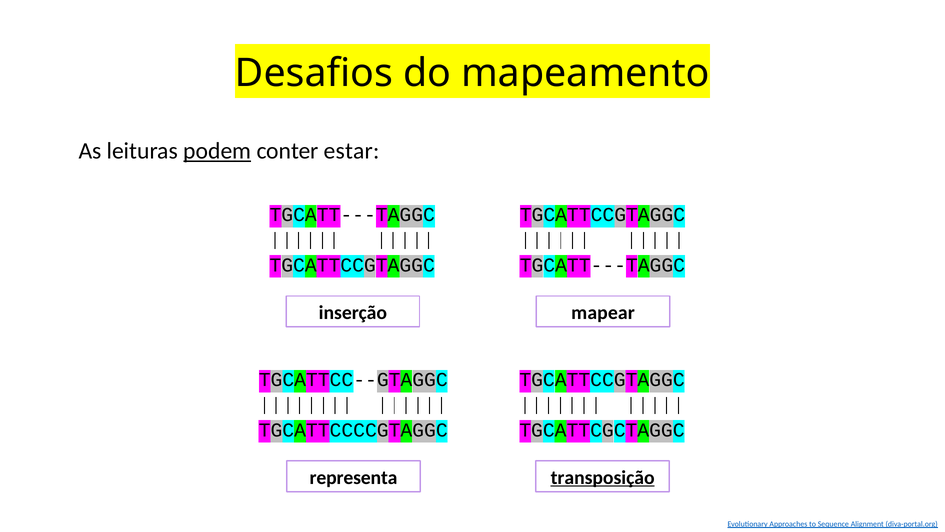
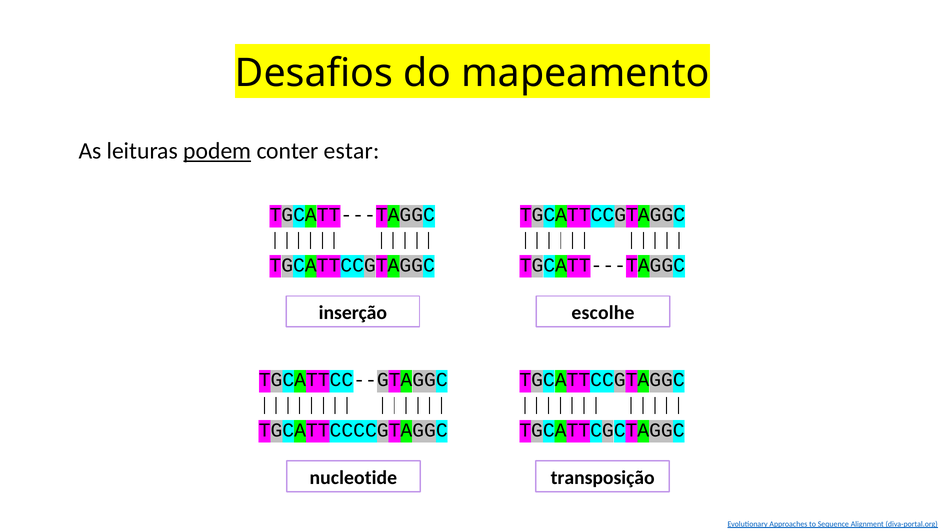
mapear: mapear -> escolhe (603, 312)
representa: representa -> nucleotide (353, 477)
transposição underline: present -> none (603, 477)
